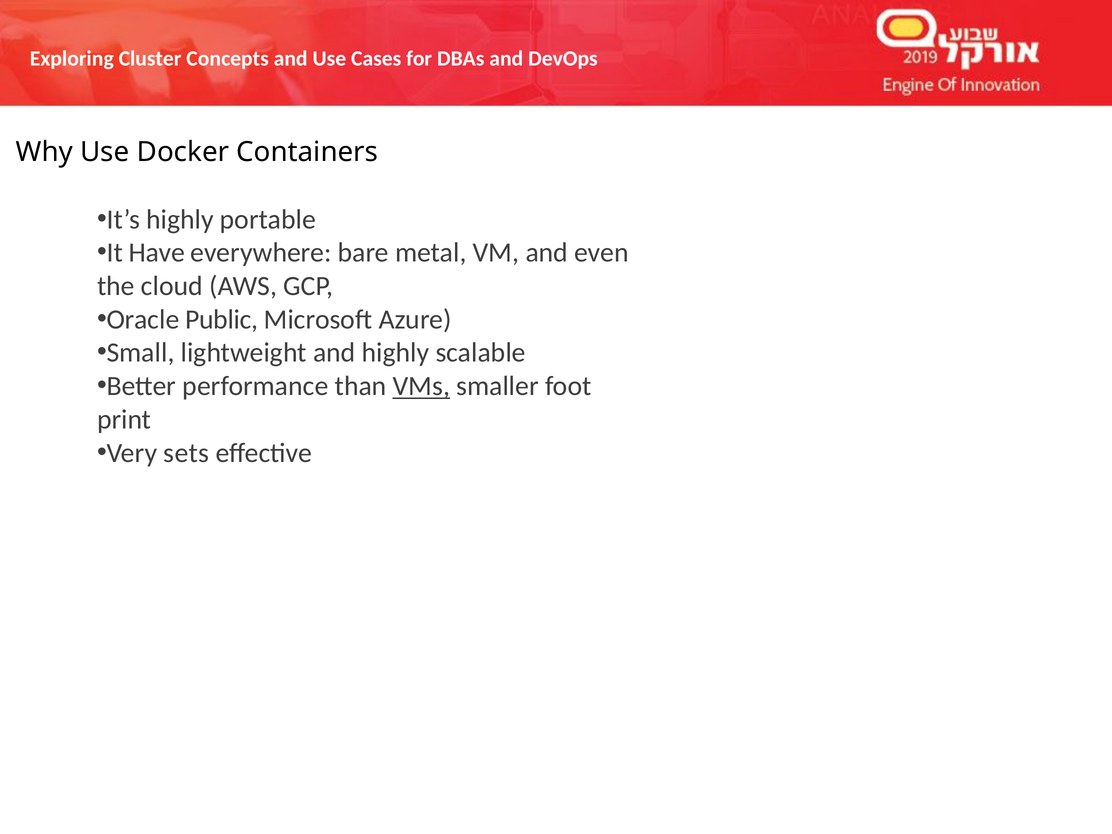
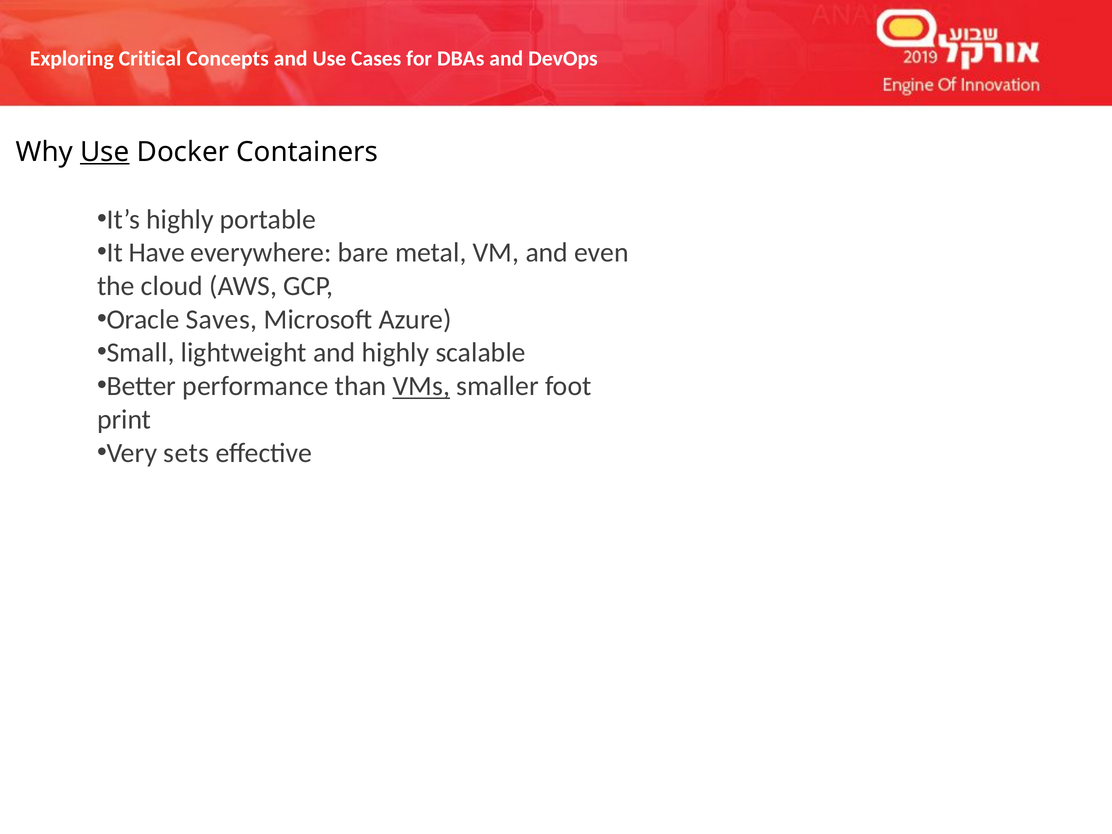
Cluster: Cluster -> Critical (150, 59)
Use underline: none -> present (105, 152)
Public: Public -> Saves (221, 319)
